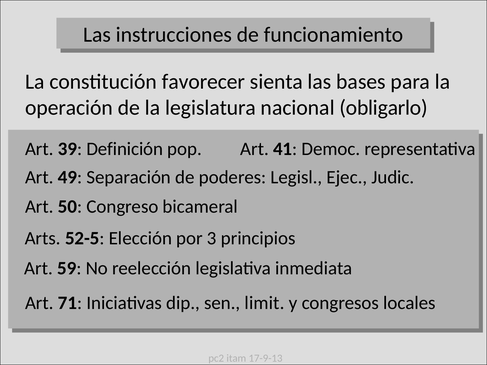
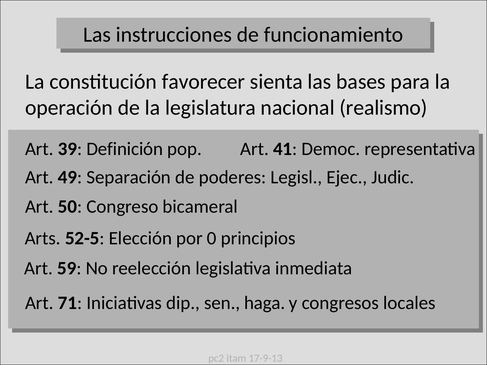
obligarlo: obligarlo -> realismo (384, 108)
3: 3 -> 0 (212, 238)
limit: limit -> haga (265, 303)
